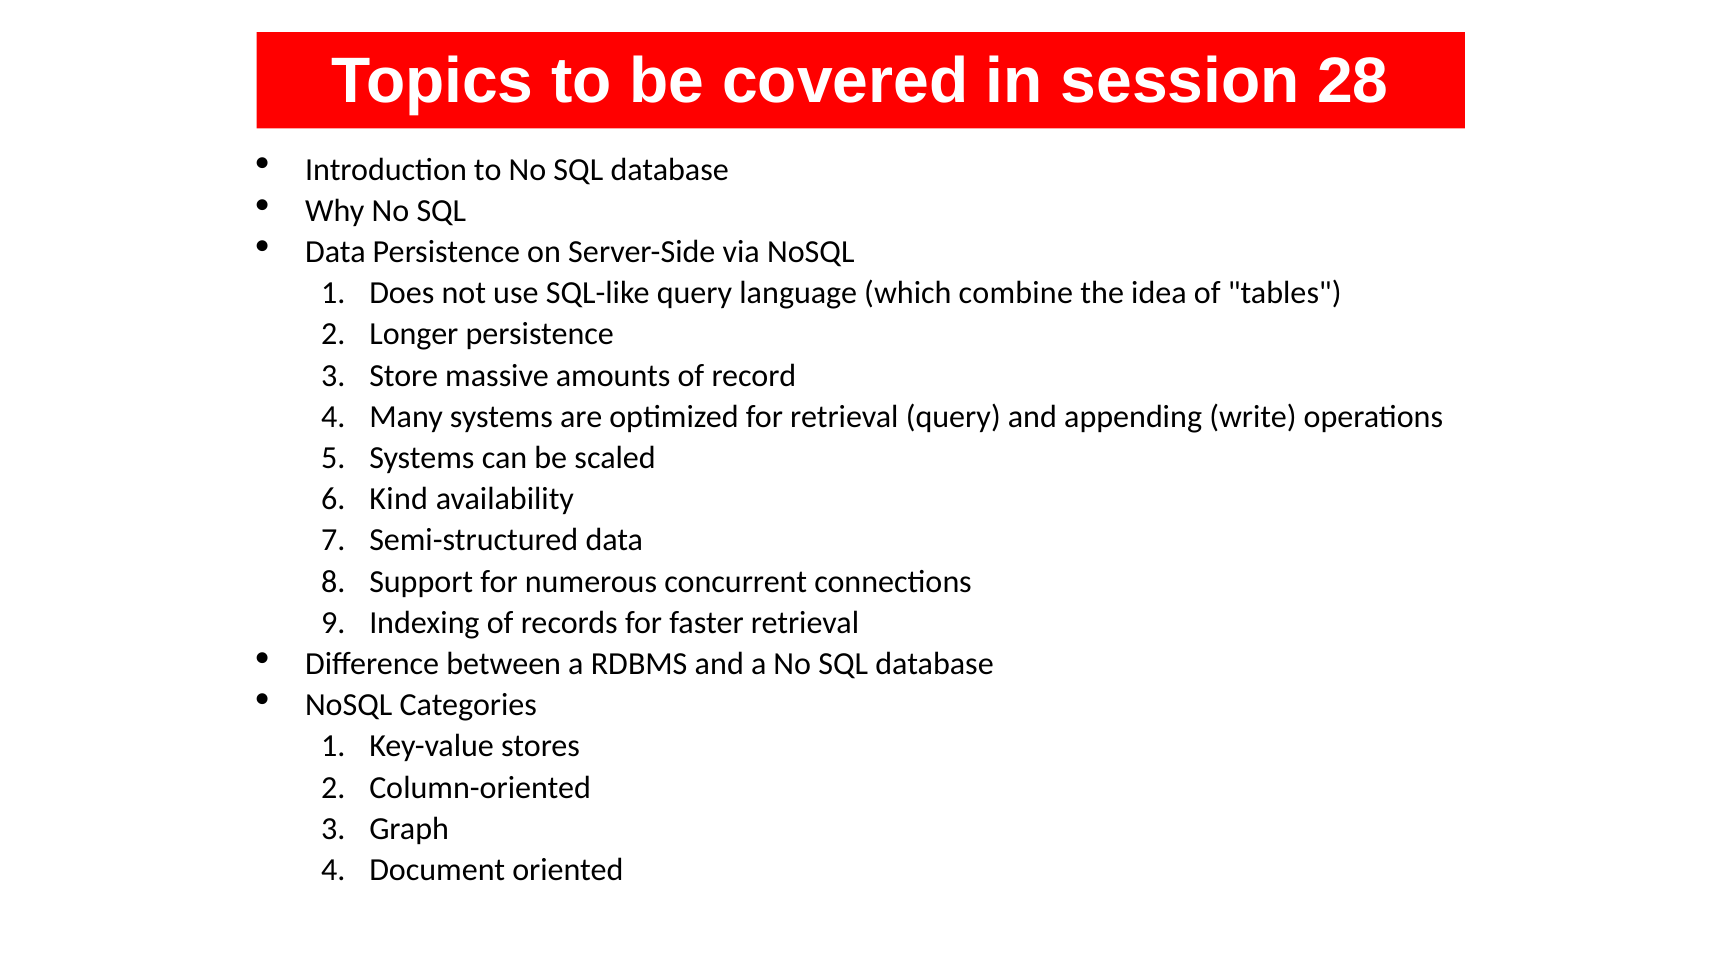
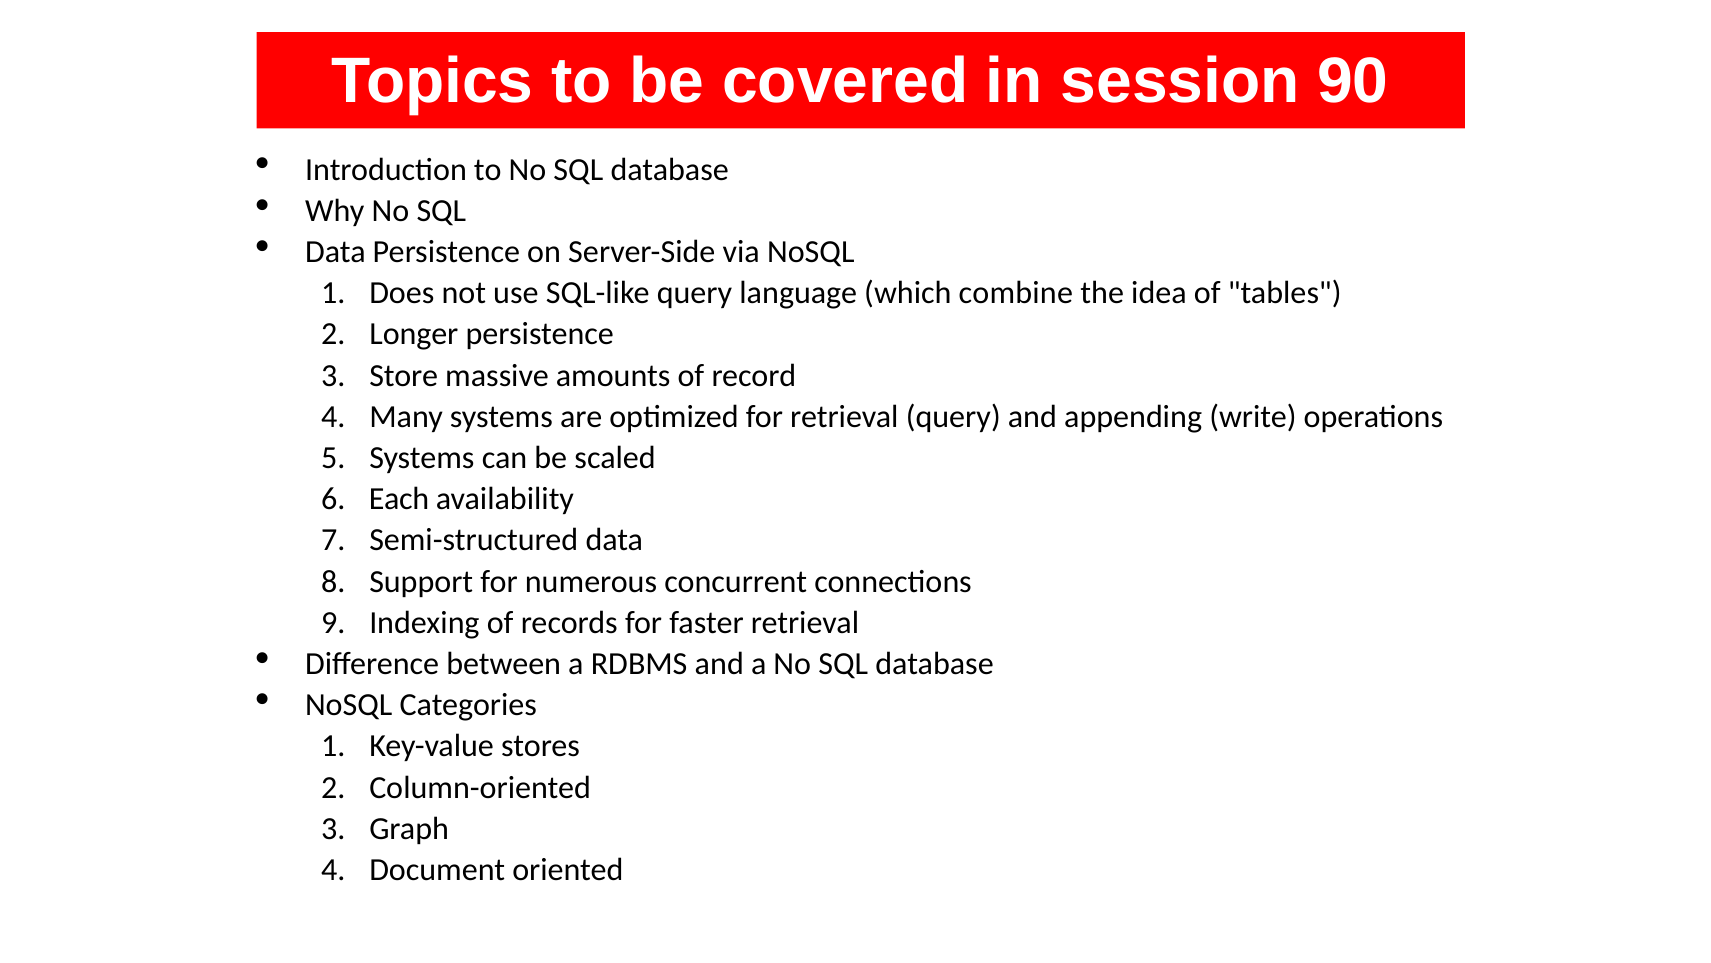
28: 28 -> 90 (1353, 81)
Kind: Kind -> Each (399, 499)
